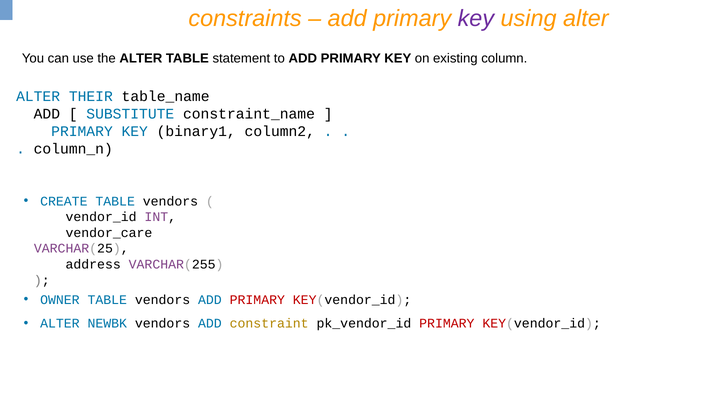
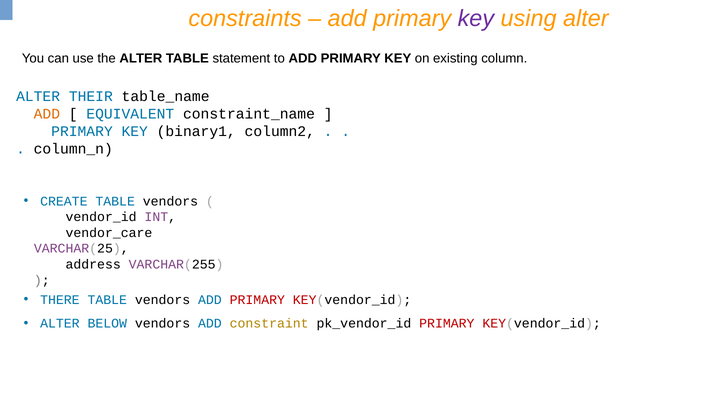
ADD colour: black -> orange (47, 114)
SUBSTITUTE: SUBSTITUTE -> EQUIVALENT (130, 114)
OWNER: OWNER -> THERE (60, 300)
NEWBK: NEWBK -> BELOW (107, 323)
